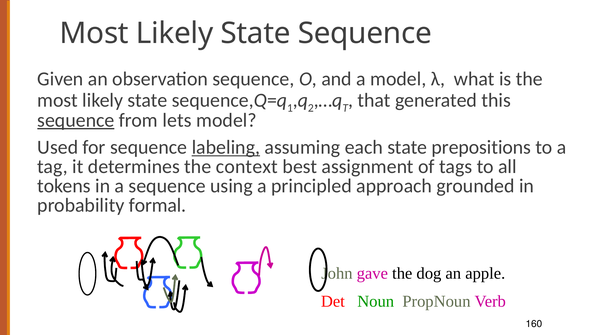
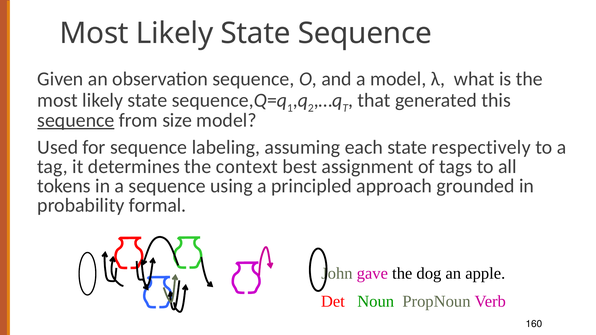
lets: lets -> size (177, 120)
labeling underline: present -> none (226, 147)
prepositions: prepositions -> respectively (481, 147)
